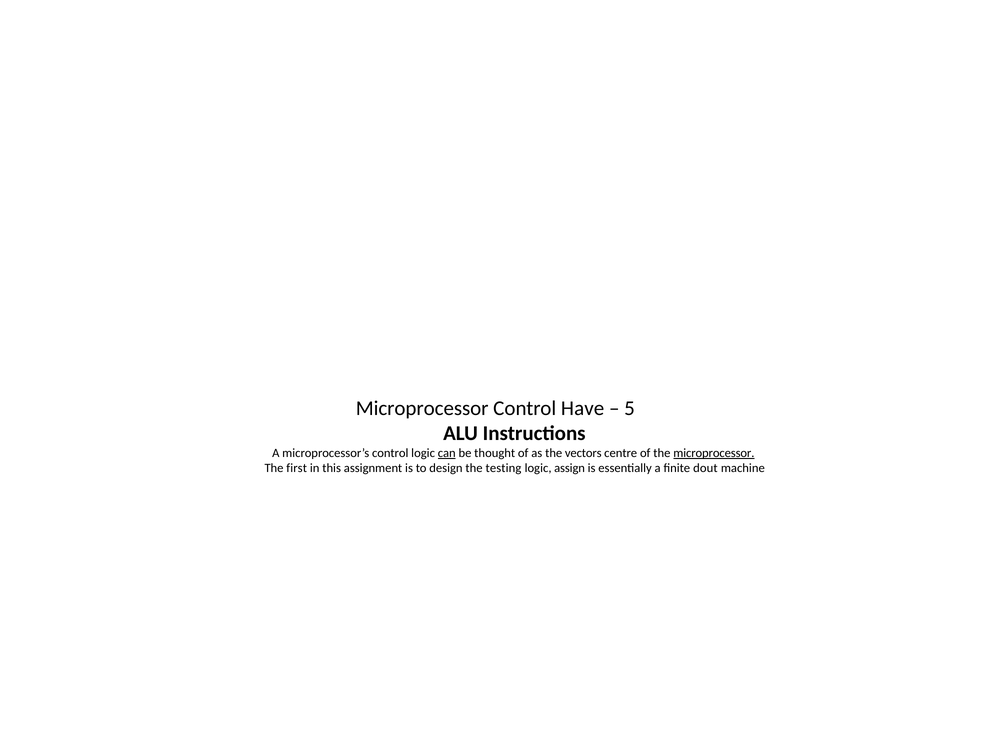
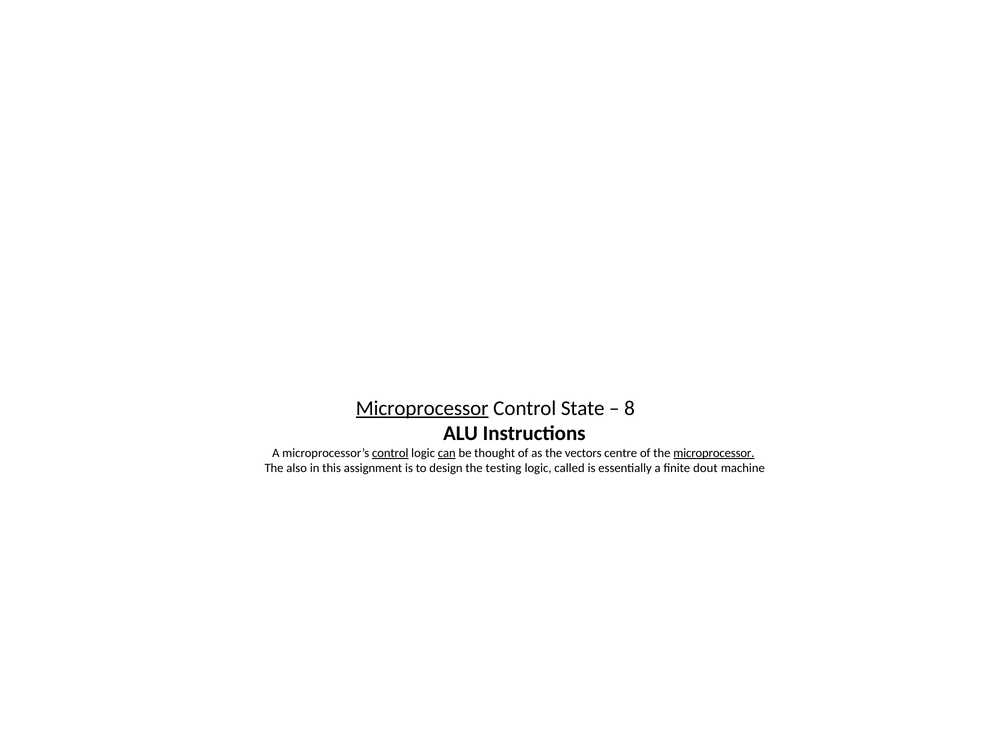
Microprocessor underline: none -> present (422, 408)
Have: Have -> State (583, 408)
5: 5 -> 8 (630, 408)
control underline: none -> present (390, 453)
first: first -> also (297, 468)
assign: assign -> called (569, 468)
